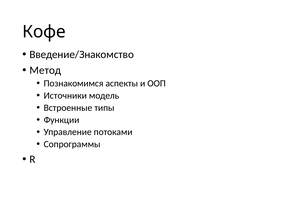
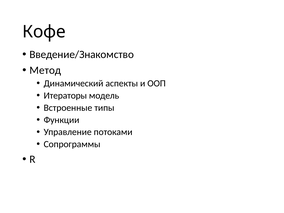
Познакомимся: Познакомимся -> Динамический (73, 83)
Источники: Источники -> Итераторы (65, 96)
